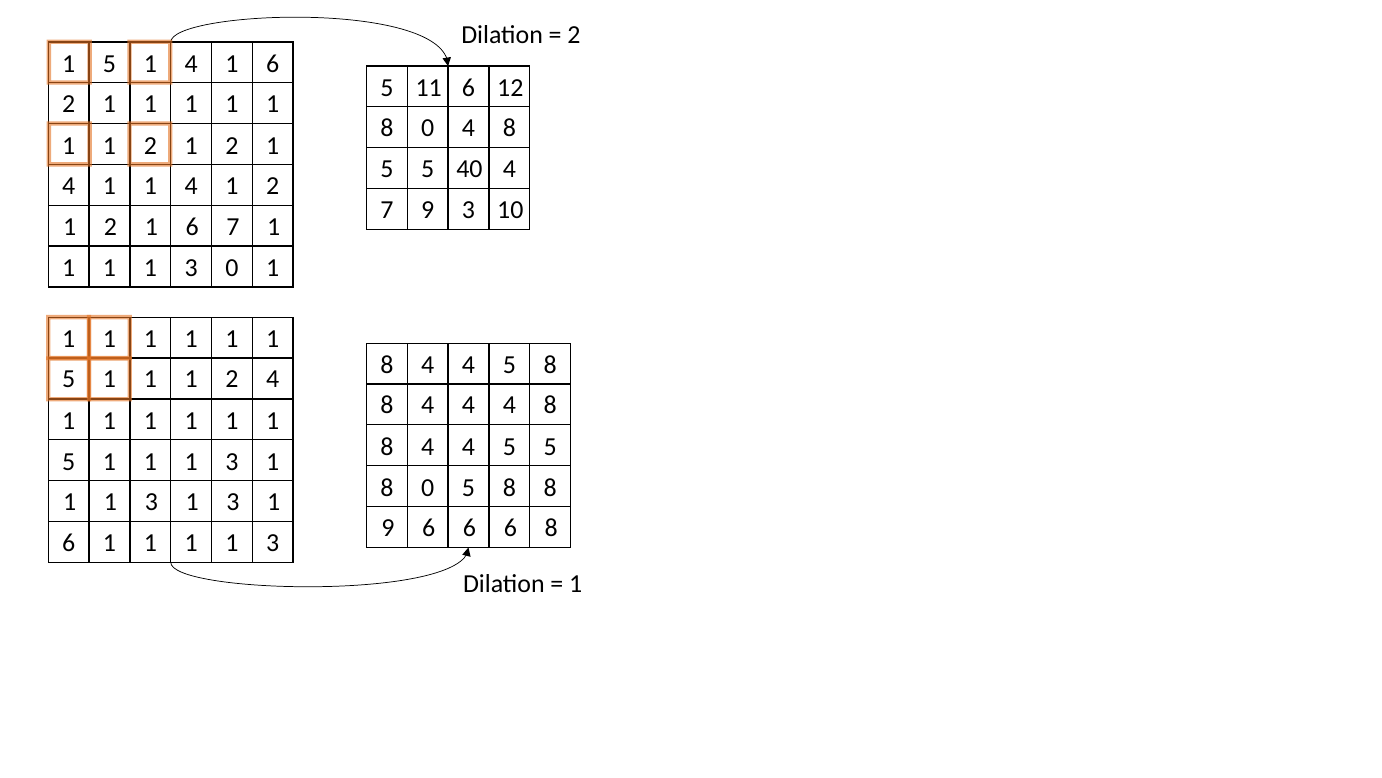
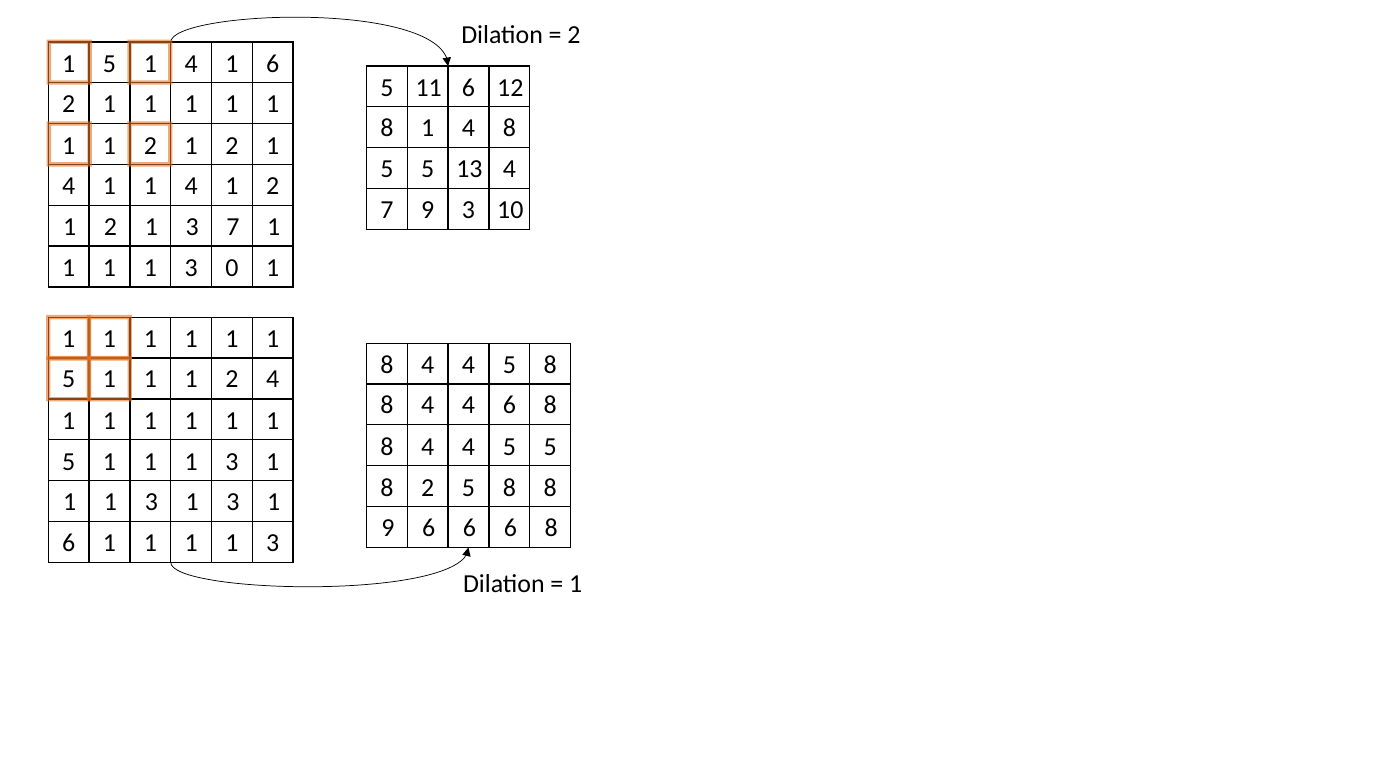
0: 0 -> 1 (428, 128)
40: 40 -> 13 (469, 169)
2 1 6: 6 -> 3 (192, 226)
4 4 4: 4 -> 6 (509, 405)
0: 0 -> 2 (428, 487)
